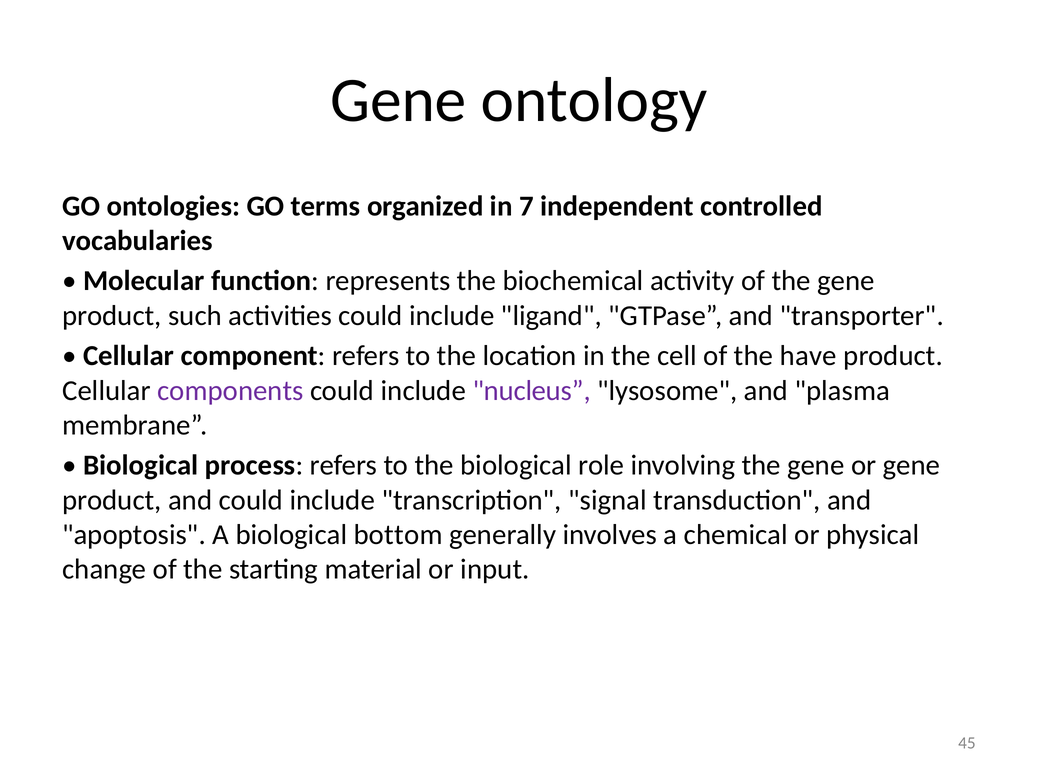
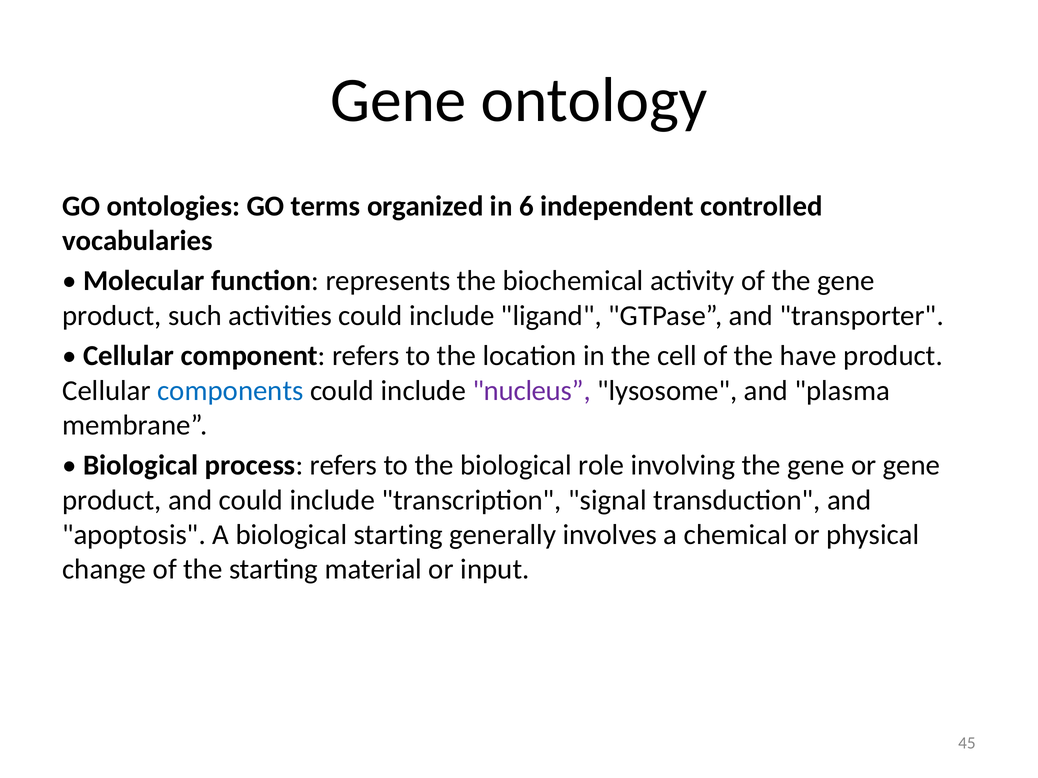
7: 7 -> 6 (526, 206)
components colour: purple -> blue (230, 391)
biological bottom: bottom -> starting (398, 535)
